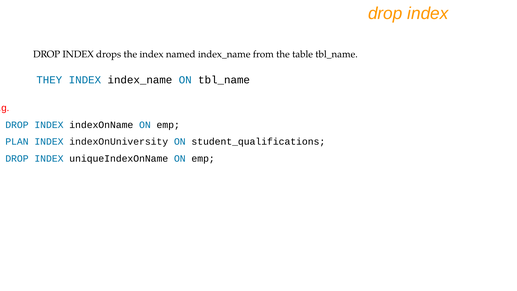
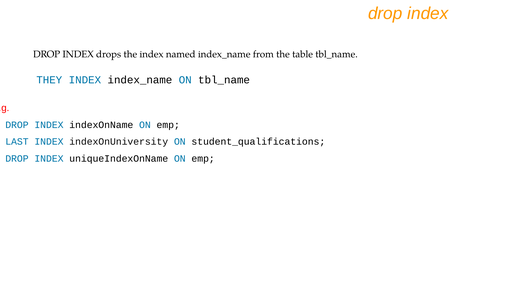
PLAN: PLAN -> LAST (17, 142)
